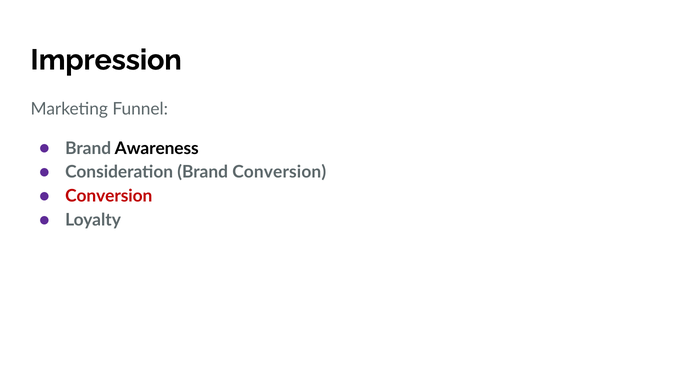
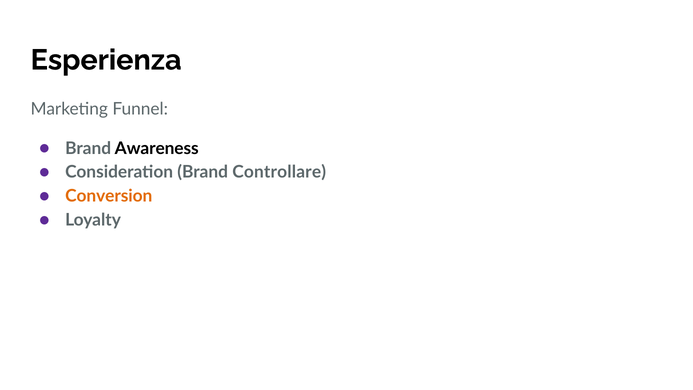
Impression: Impression -> Esperienza (106, 60)
Brand Conversion: Conversion -> Controllare (279, 172)
Conversion colour: red -> orange (109, 196)
